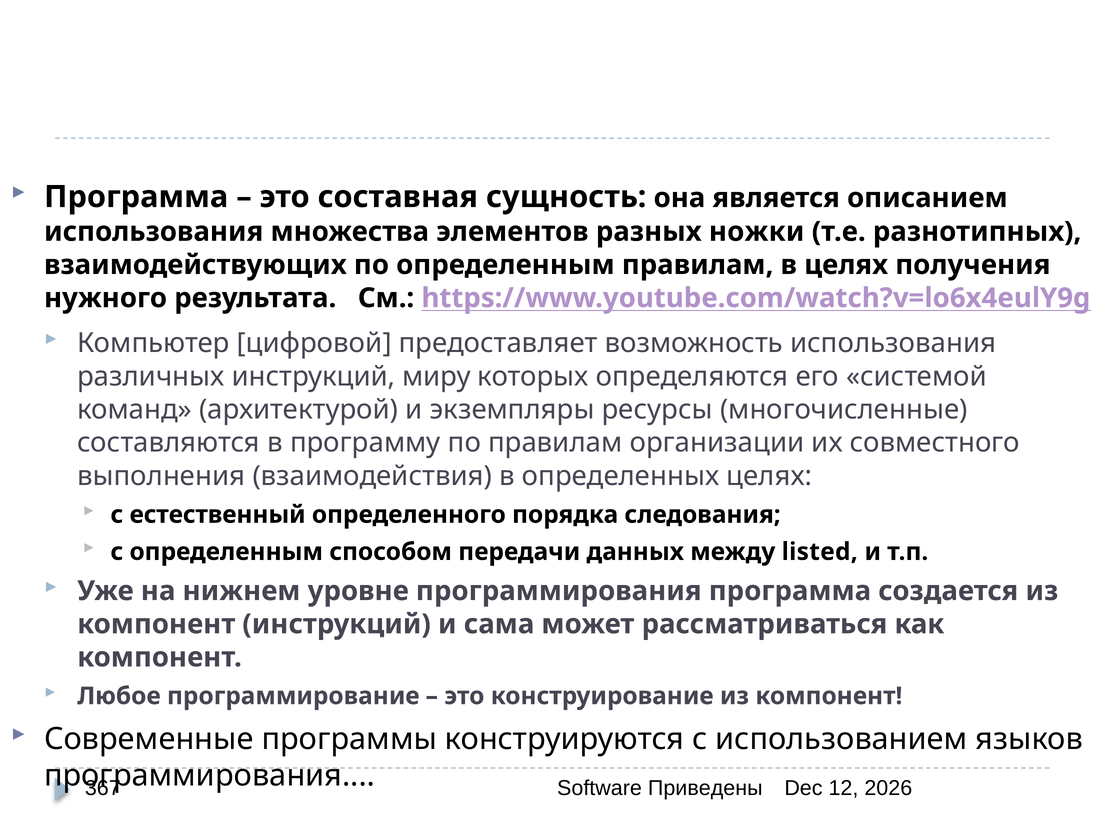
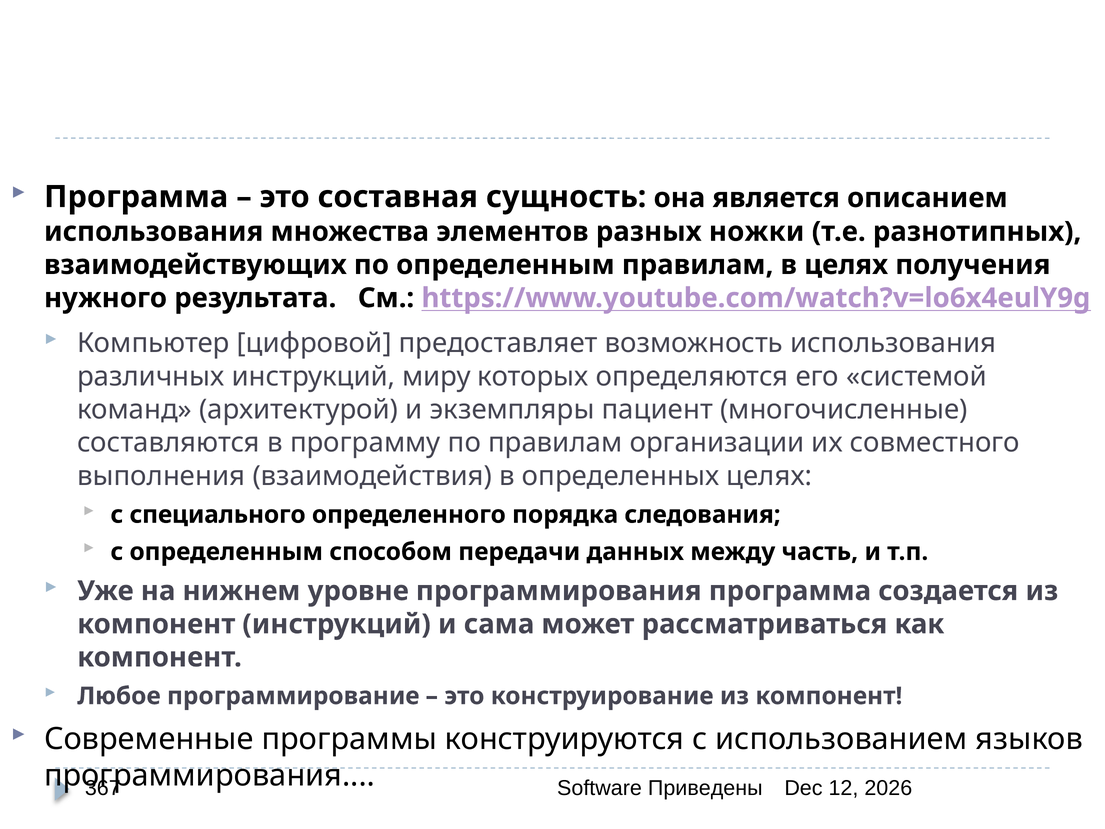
ресурсы: ресурсы -> пациент (657, 409)
естественный: естественный -> специального (218, 515)
listed: listed -> часть (820, 552)
